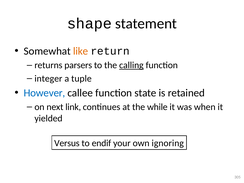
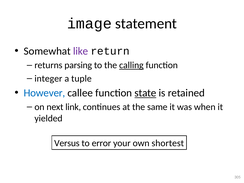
shape: shape -> image (89, 24)
like colour: orange -> purple (81, 51)
parsers: parsers -> parsing (78, 65)
state underline: none -> present (145, 93)
while: while -> same (157, 107)
endif: endif -> error (101, 143)
ignoring: ignoring -> shortest (168, 143)
